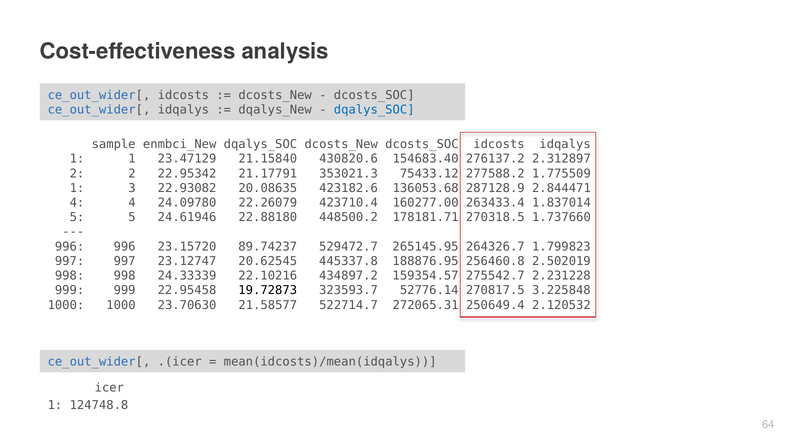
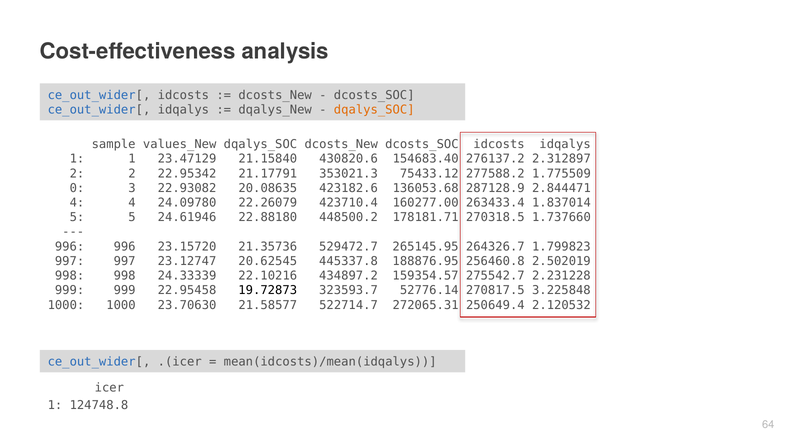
dqalys_SOC colour: blue -> orange (374, 110)
enmbci_New: enmbci_New -> values_New (180, 144)
1: 1 -> 0 (77, 188)
89.74237: 89.74237 -> 21.35736 (268, 246)
